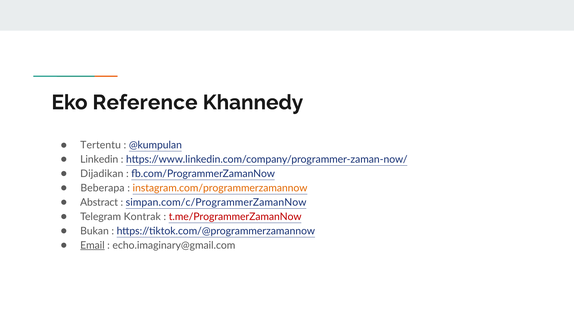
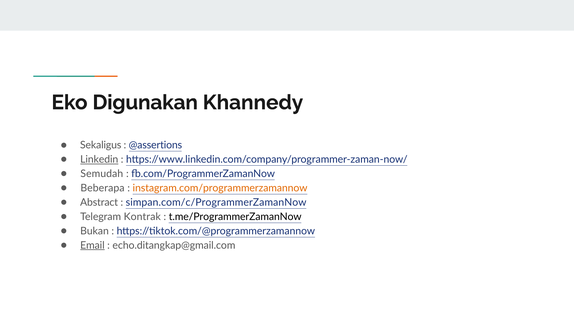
Reference: Reference -> Digunakan (145, 102)
Tertentu: Tertentu -> Sekaligus (101, 145)
@kumpulan: @kumpulan -> @assertions (155, 145)
Linkedin underline: none -> present (99, 159)
Dijadikan: Dijadikan -> Semudah (102, 174)
t.me/ProgrammerZamanNow colour: red -> black (235, 217)
echo.imaginary@gmail.com: echo.imaginary@gmail.com -> echo.ditangkap@gmail.com (174, 245)
